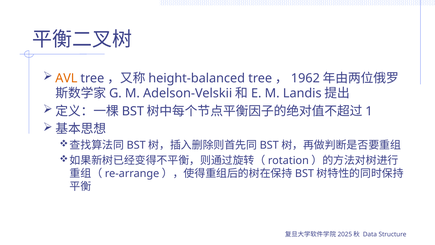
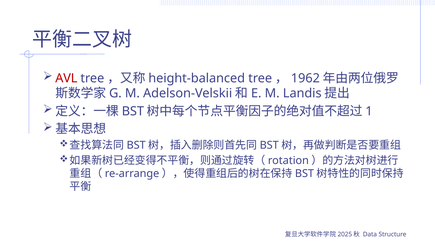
AVL colour: orange -> red (66, 78)
